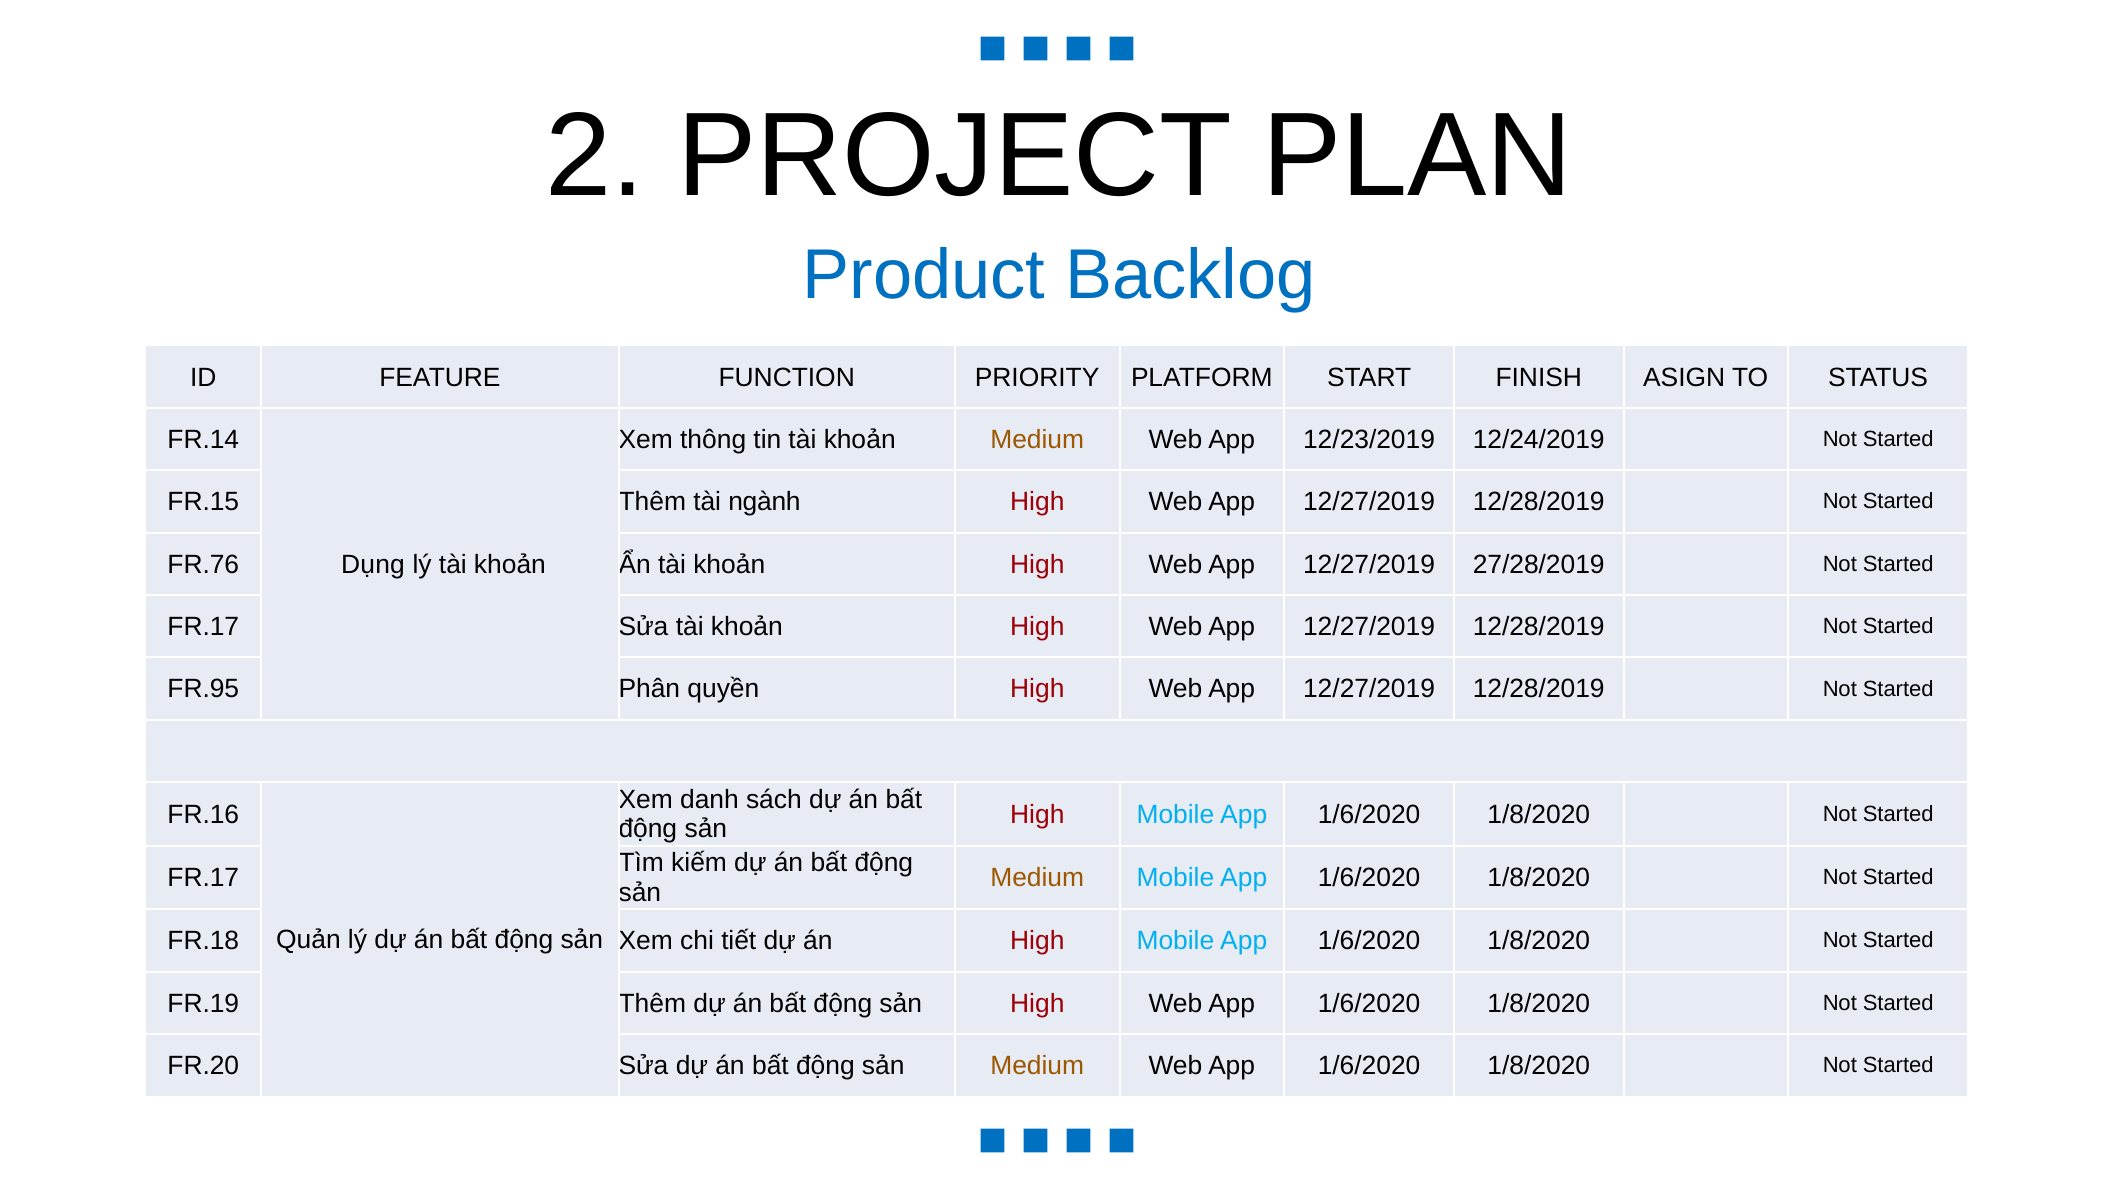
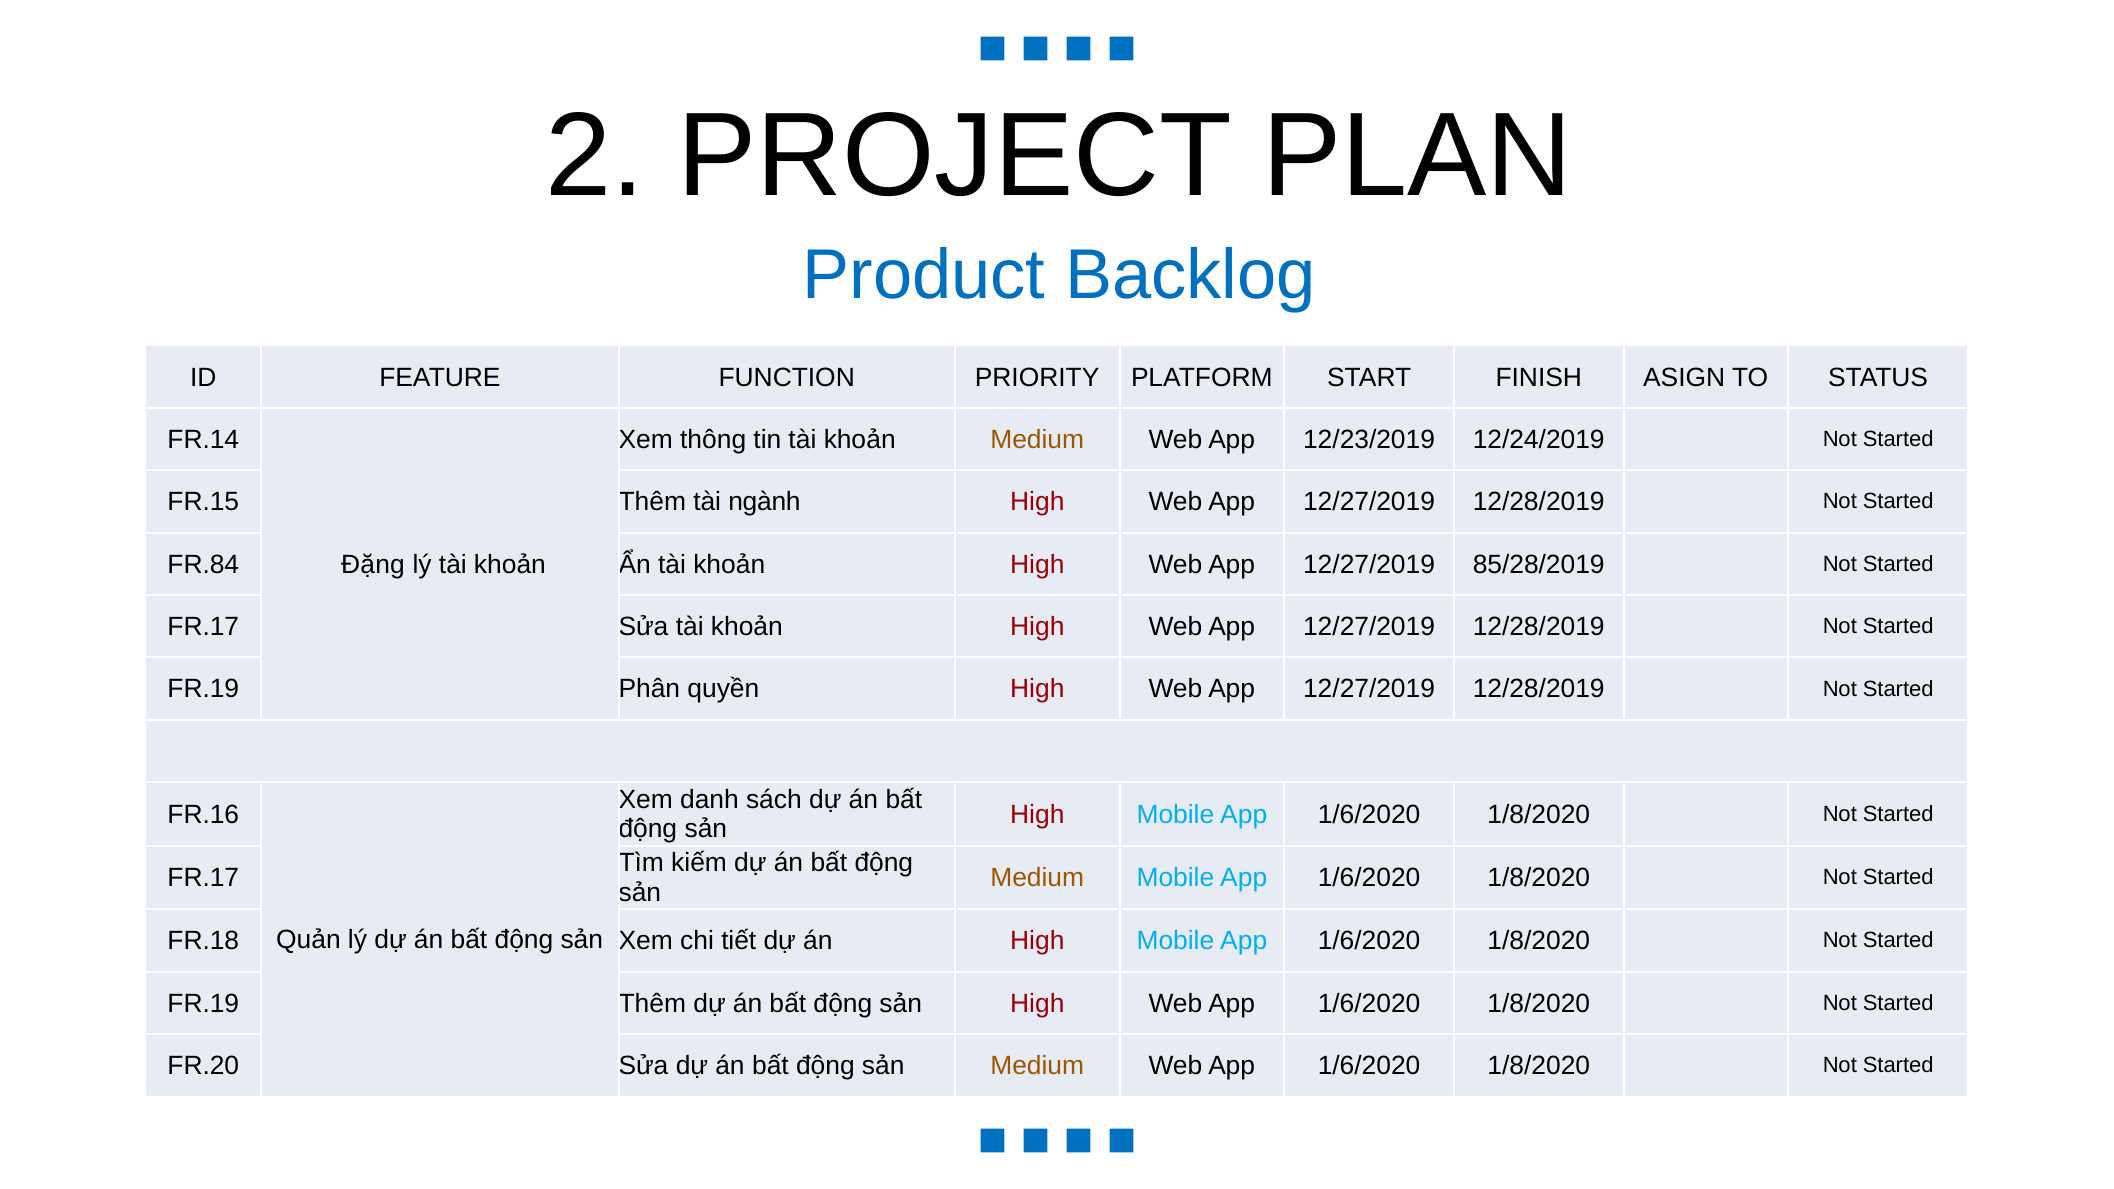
FR.76: FR.76 -> FR.84 (203, 564)
Dụng: Dụng -> Đặng (373, 564)
27/28/2019: 27/28/2019 -> 85/28/2019 (1539, 564)
FR.95: FR.95 -> FR.19 (203, 689)
